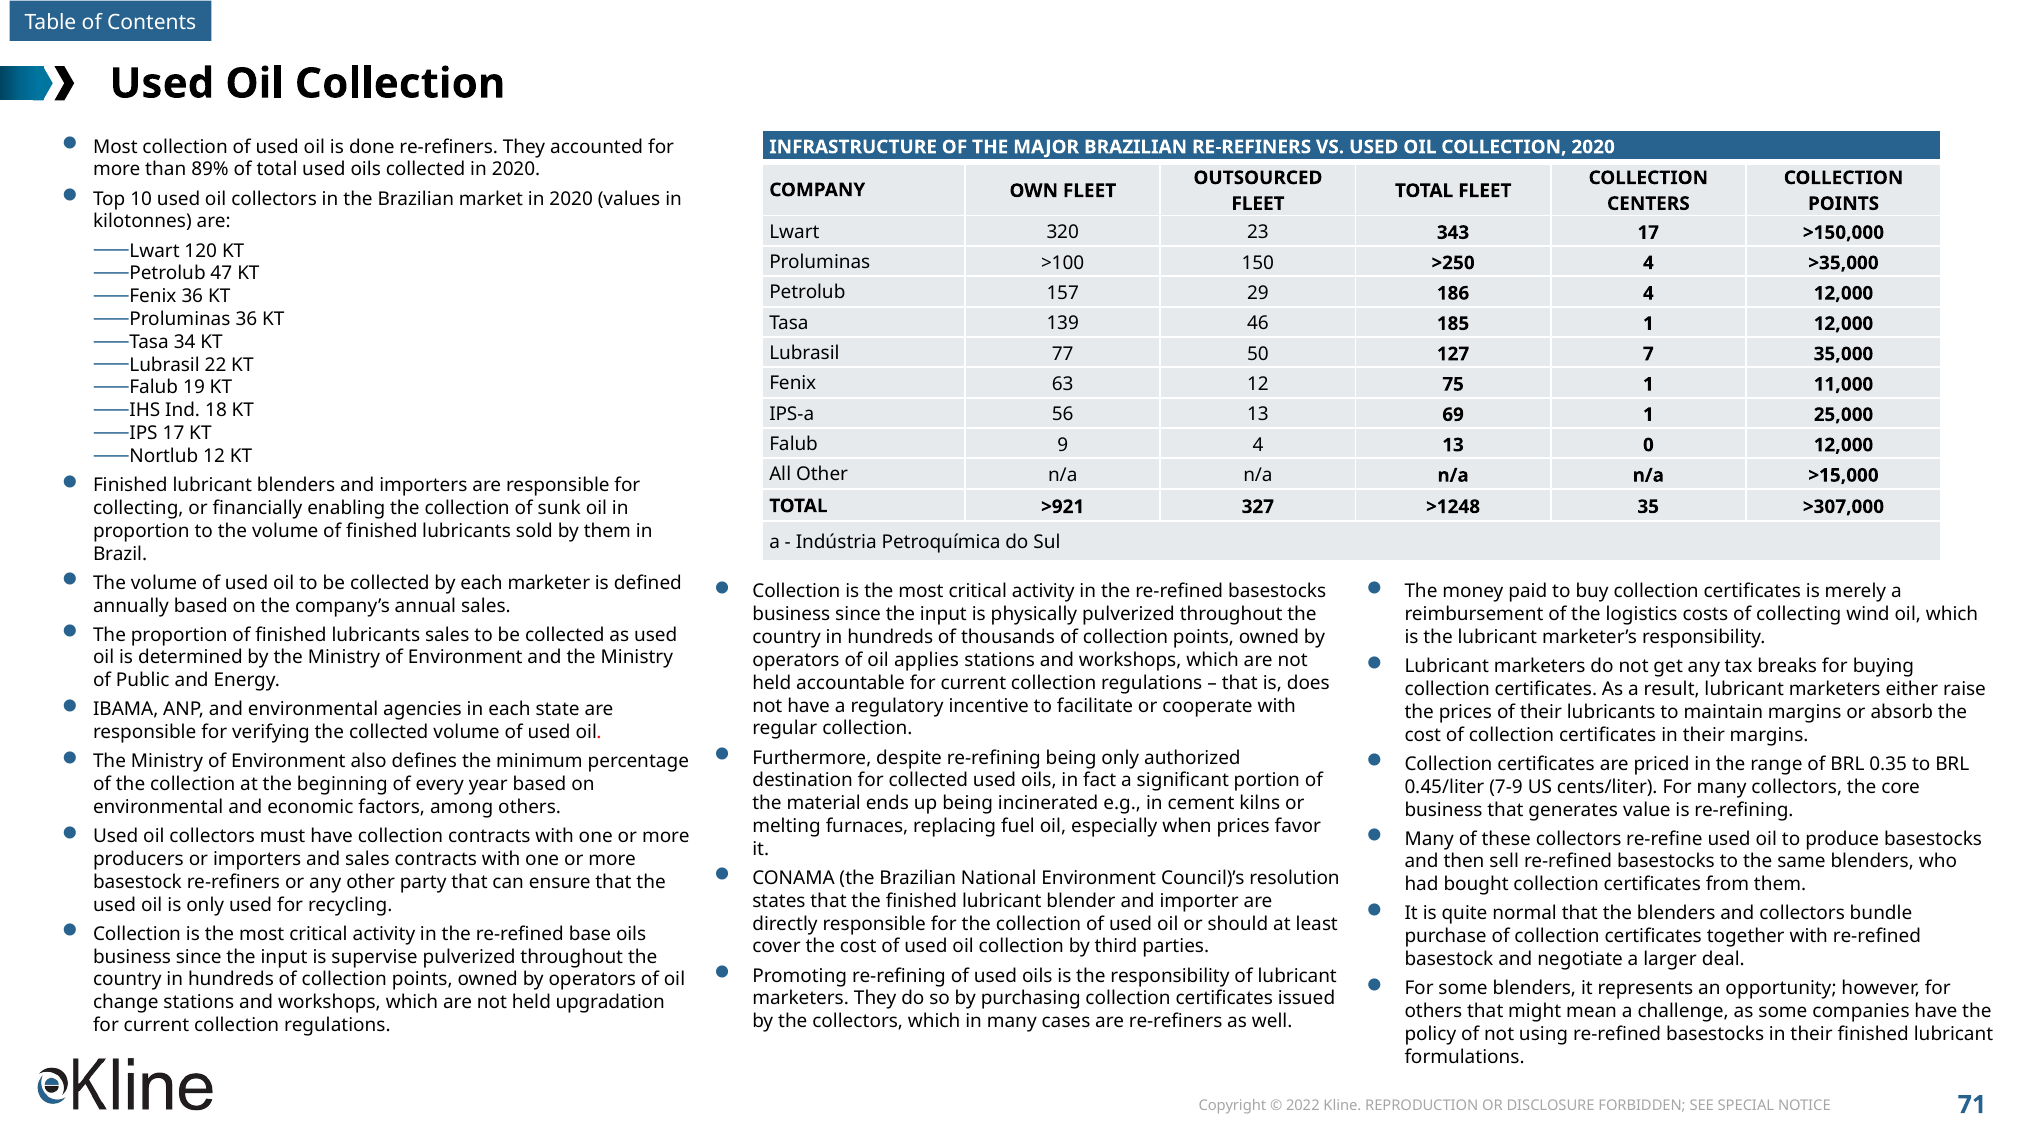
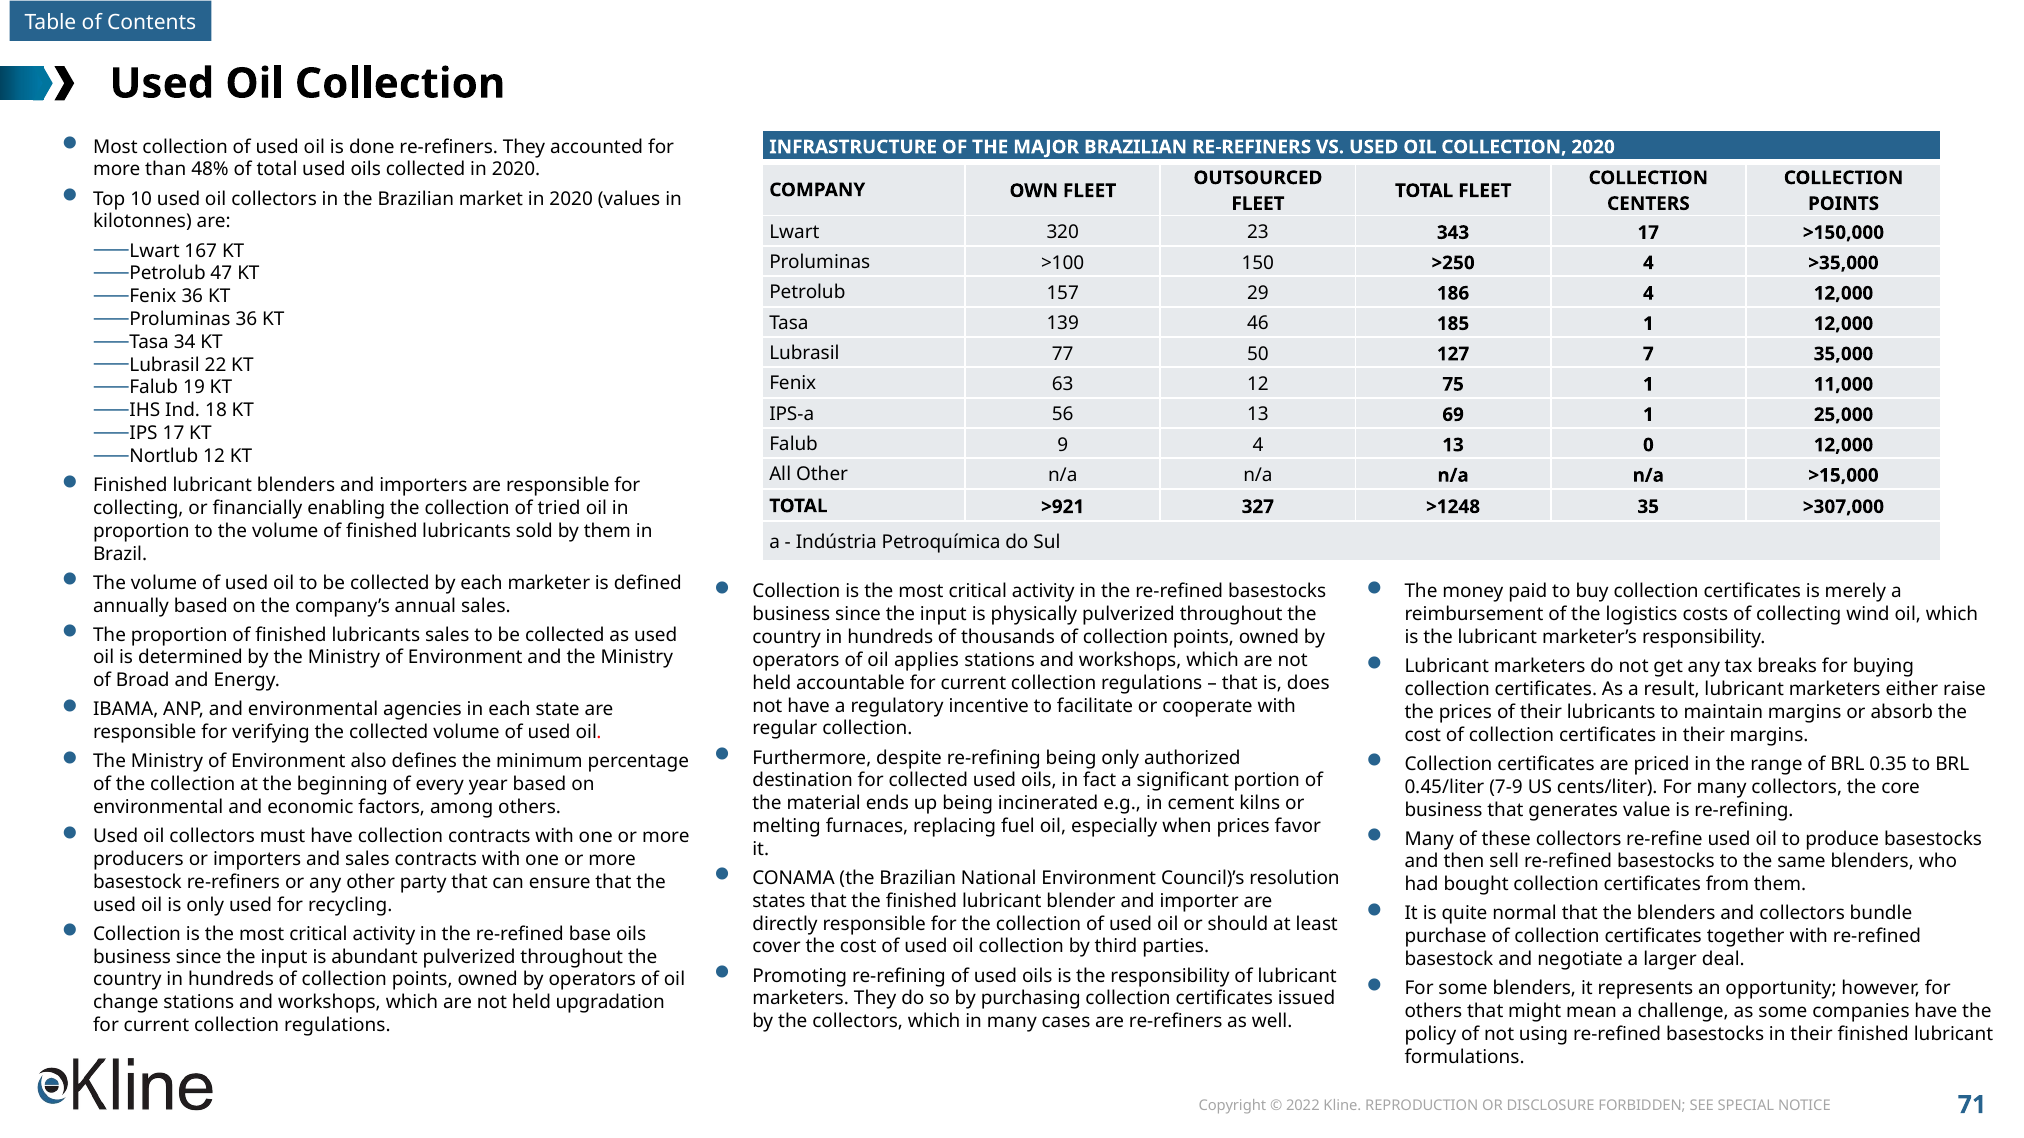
89%: 89% -> 48% (210, 170)
120: 120 -> 167 (201, 251)
sunk: sunk -> tried (559, 508)
Public: Public -> Broad (143, 681)
supervise: supervise -> abundant (375, 957)
